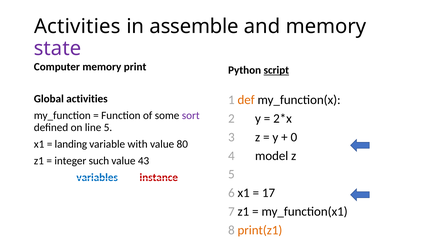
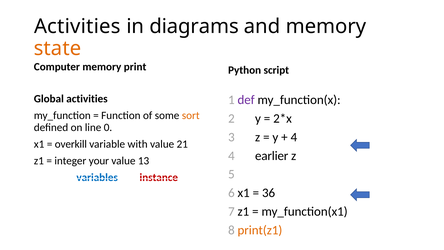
assemble: assemble -> diagrams (194, 26)
state colour: purple -> orange (58, 48)
script underline: present -> none (276, 70)
def colour: orange -> purple (246, 100)
sort colour: purple -> orange (191, 115)
line 5: 5 -> 0 (108, 127)
0: 0 -> 4 (294, 137)
landing: landing -> overkill (71, 144)
80: 80 -> 21 (182, 144)
model: model -> earlier (272, 156)
such: such -> your (99, 161)
43: 43 -> 13 (144, 161)
17: 17 -> 36 (269, 193)
